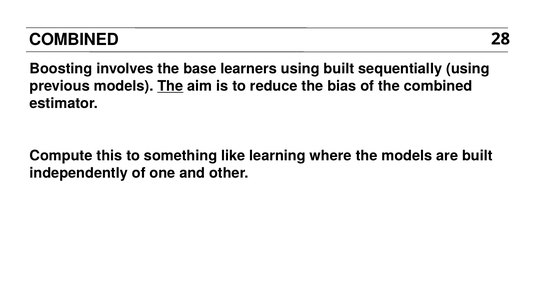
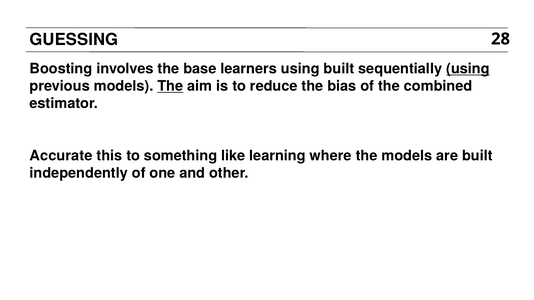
COMBINED: COMBINED -> GUESSING (74, 40)
using underline: none -> present (468, 69)
Compute: Compute -> Accurate (61, 156)
